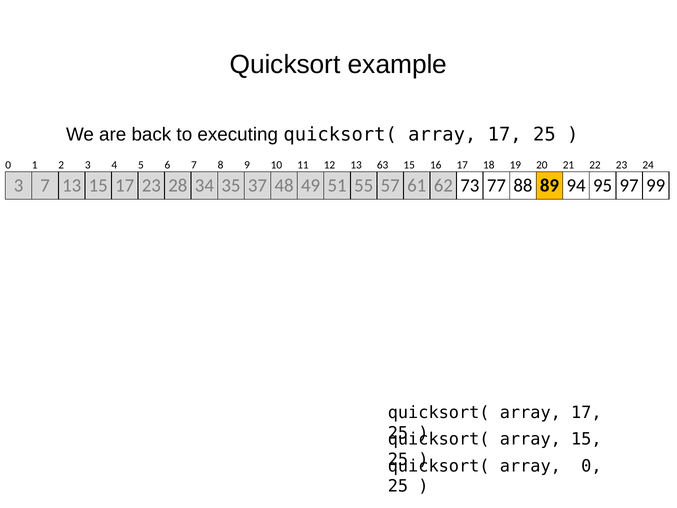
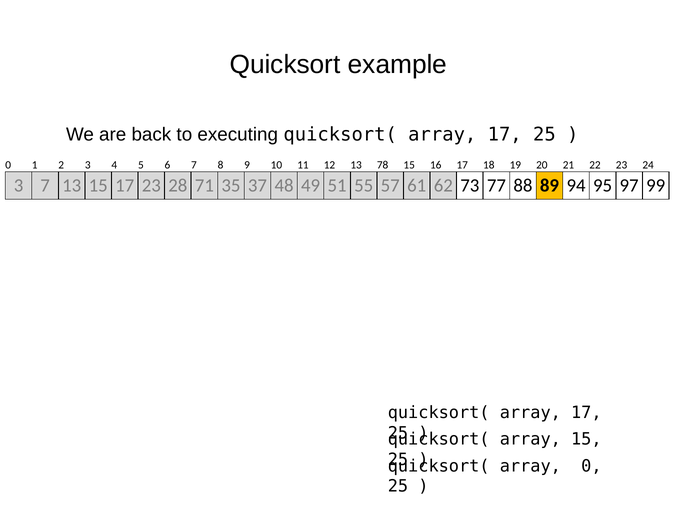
63: 63 -> 78 (383, 165)
34: 34 -> 71 (204, 186)
